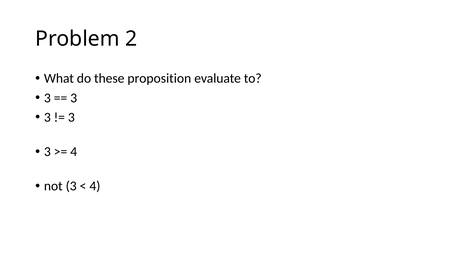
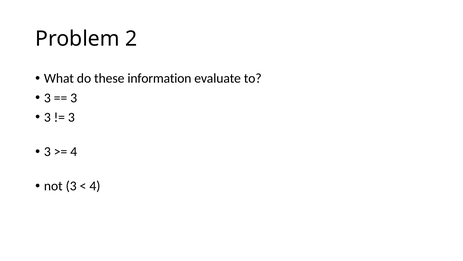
proposition: proposition -> information (159, 78)
